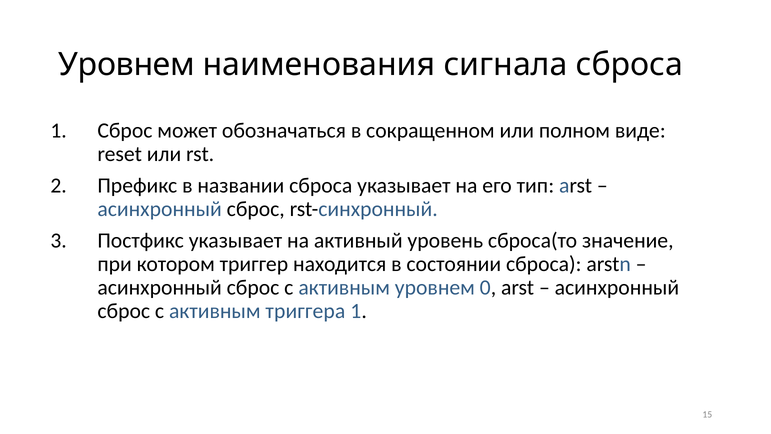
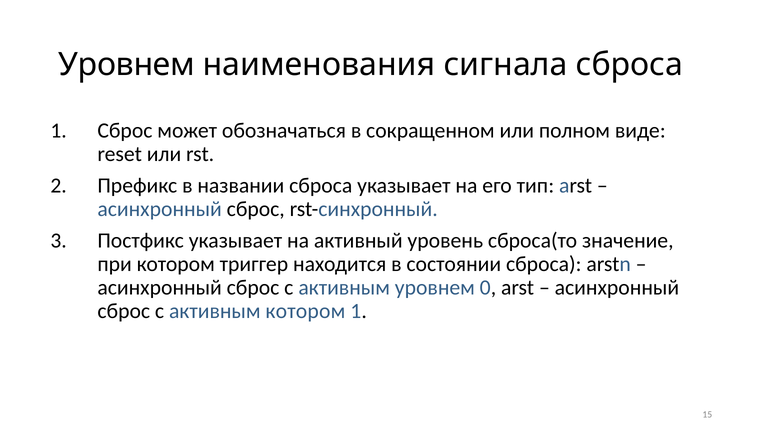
активным триггера: триггера -> котором (305, 311)
